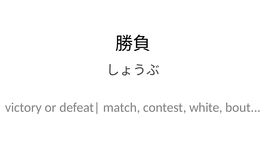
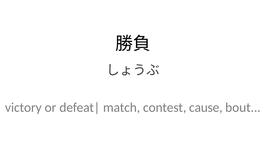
white: white -> cause (206, 107)
